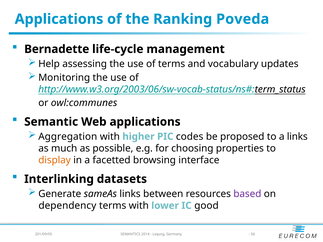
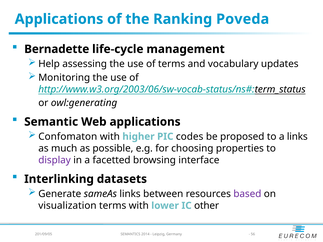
owl:communes: owl:communes -> owl:generating (84, 103)
Aggregation: Aggregation -> Confomaton (68, 137)
display colour: orange -> purple (55, 160)
dependency: dependency -> visualization (67, 206)
good: good -> other (207, 206)
